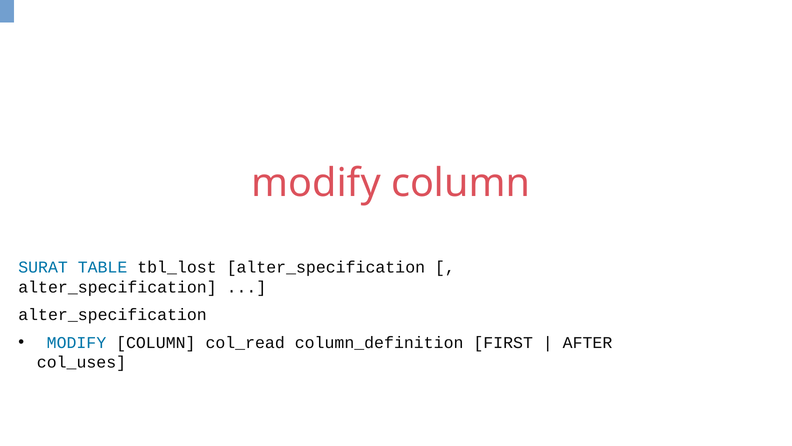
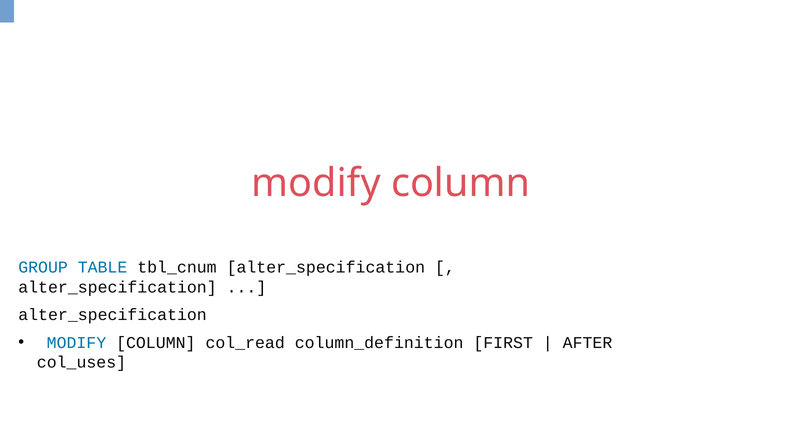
SURAT: SURAT -> GROUP (43, 267)
tbl_lost: tbl_lost -> tbl_cnum (177, 267)
